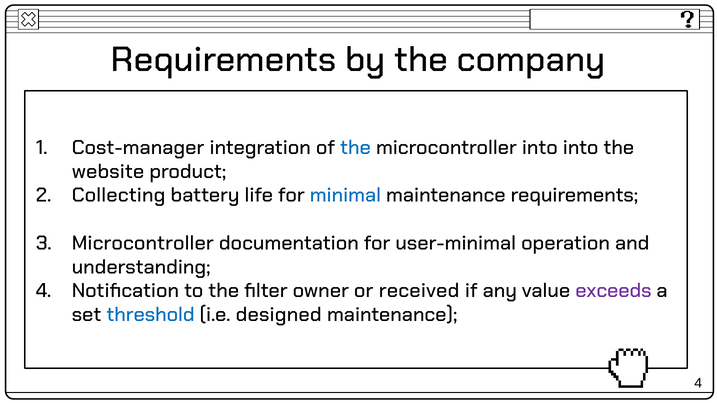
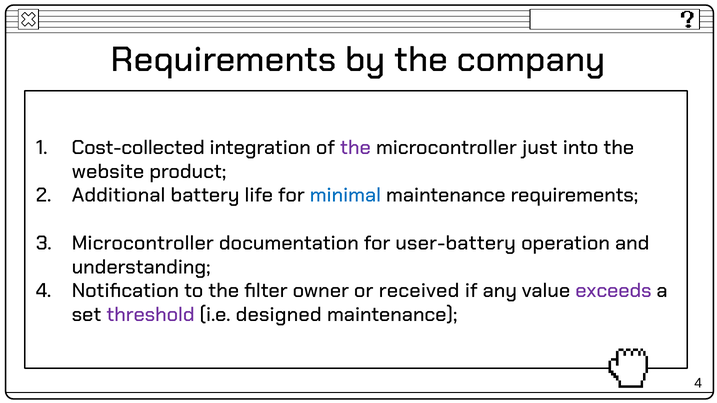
Cost-manager: Cost-manager -> Cost-collected (138, 148)
the colour: blue -> purple (355, 148)
microcontroller into: into -> just (540, 148)
Collecting: Collecting -> Additional (119, 196)
user-minimal: user-minimal -> user-battery (456, 243)
threshold colour: blue -> purple (151, 315)
